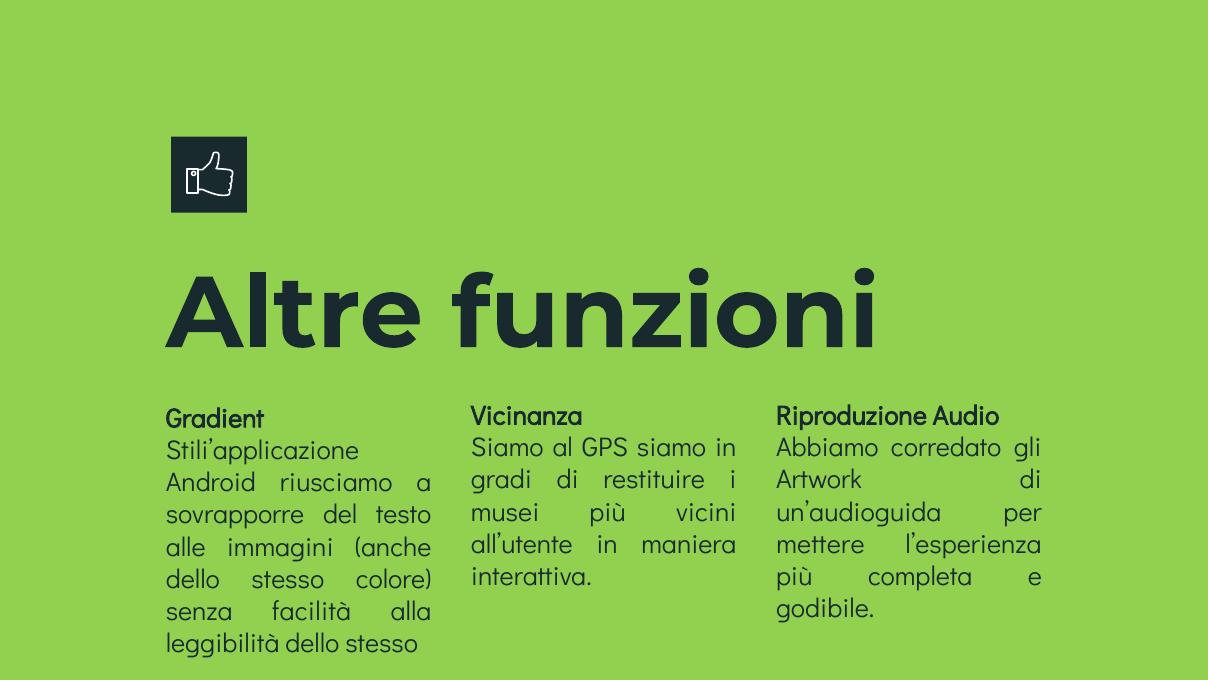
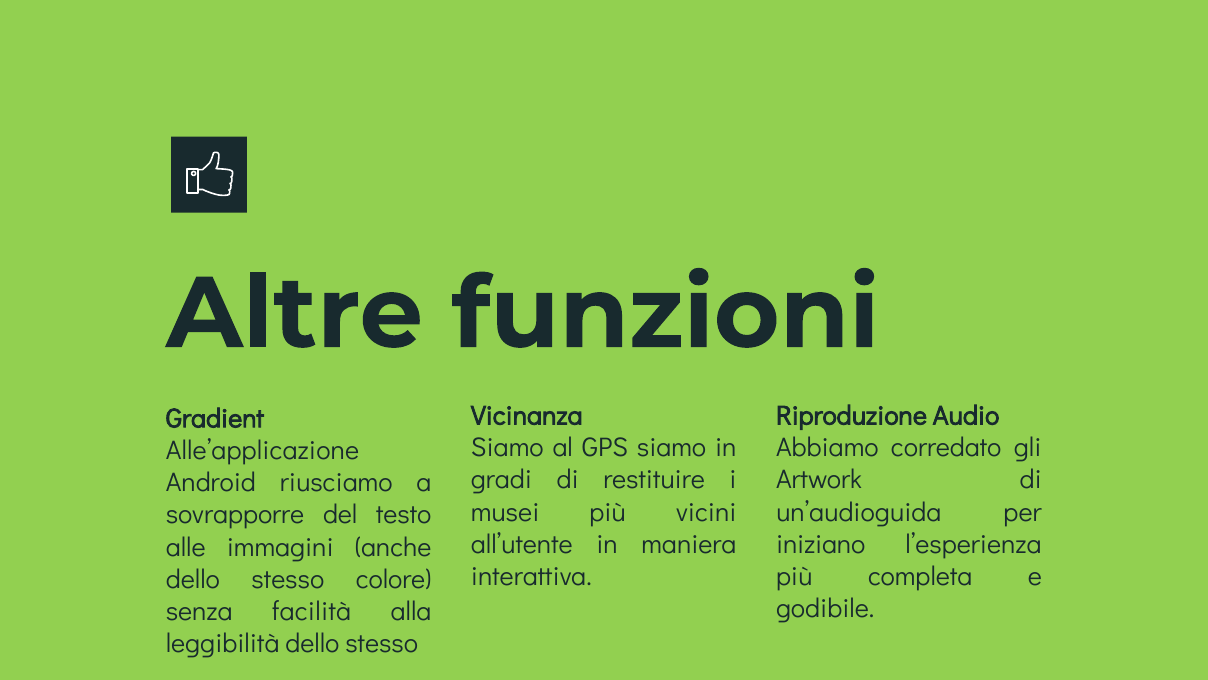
Stili’applicazione: Stili’applicazione -> Alle’applicazione (263, 450)
mettere: mettere -> iniziano (821, 544)
